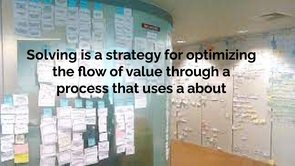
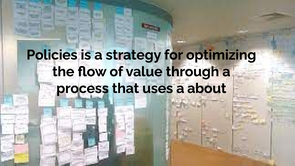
Solving: Solving -> Policies (52, 55)
